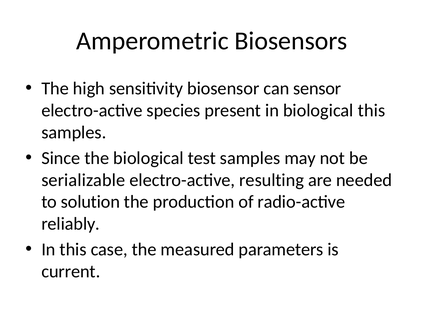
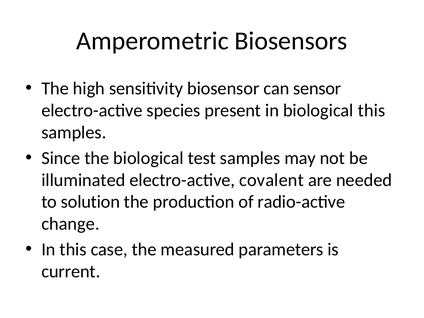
serializable: serializable -> illuminated (83, 180)
resulting: resulting -> covalent (272, 180)
reliably: reliably -> change (71, 224)
